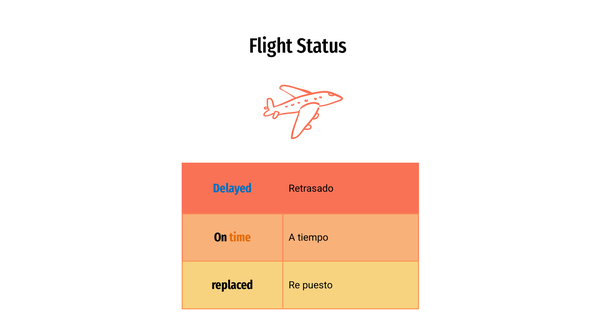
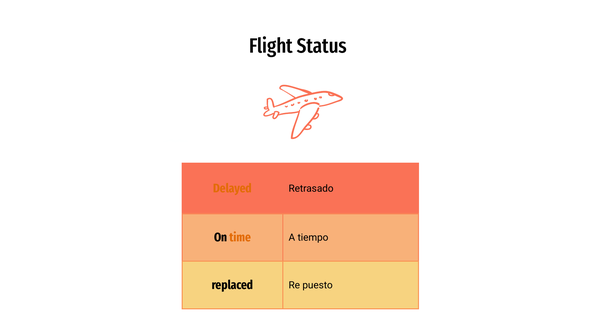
Delayed colour: blue -> orange (232, 189)
